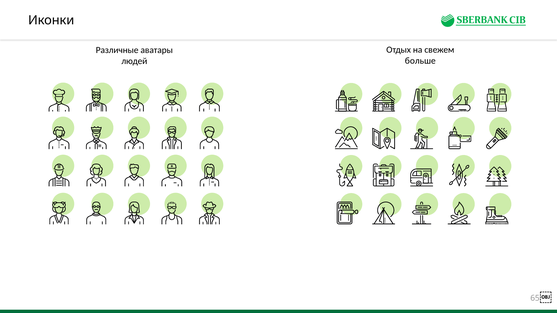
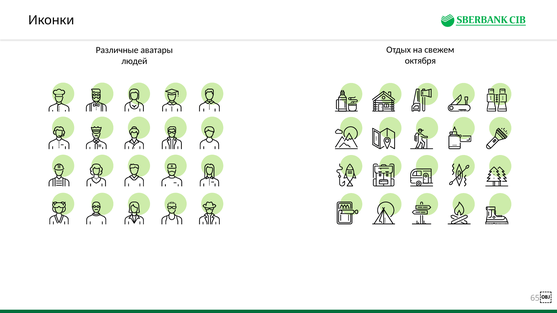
больше: больше -> октября (420, 61)
